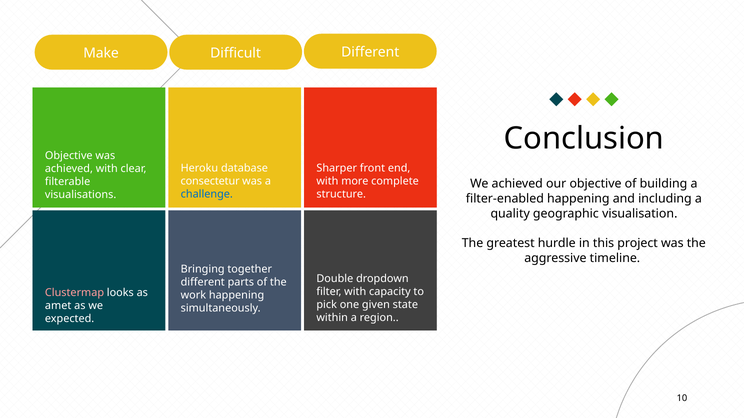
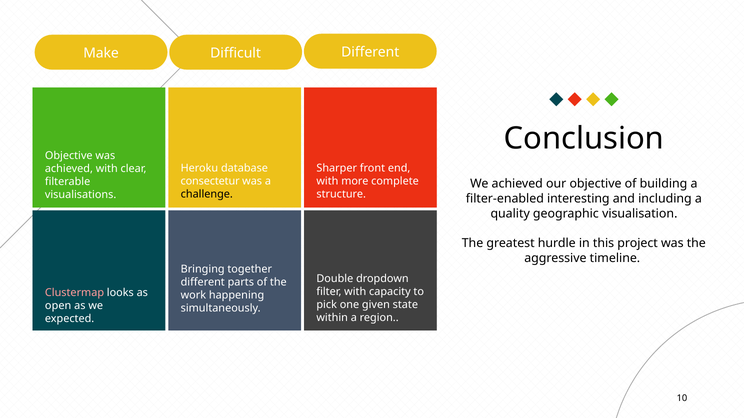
challenge colour: blue -> black (207, 194)
filter-enabled happening: happening -> interesting (578, 199)
amet: amet -> open (58, 306)
